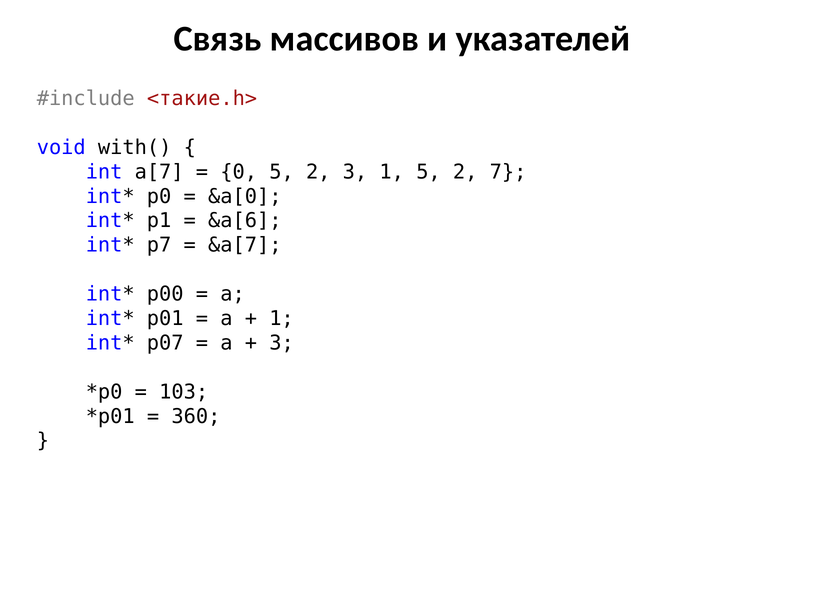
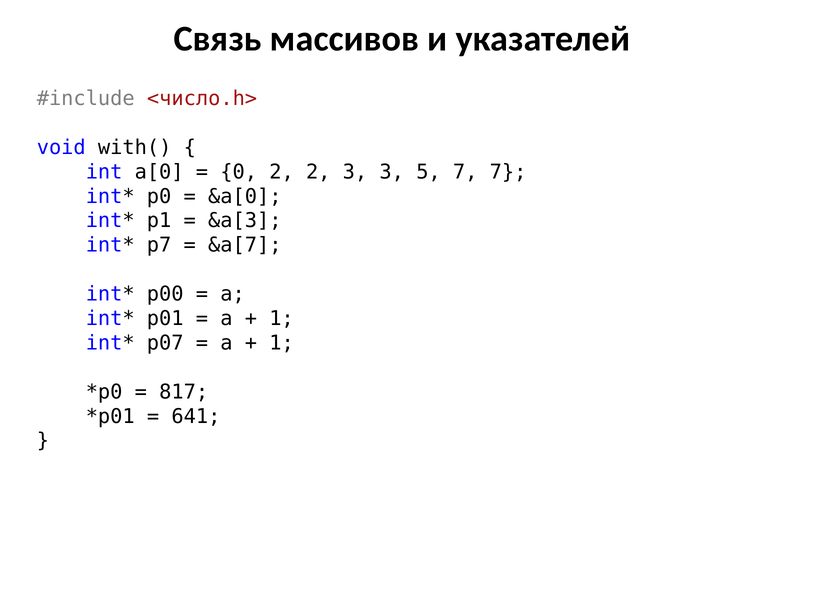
<такие.h>: <такие.h> -> <число.h> (202, 98)
a[7: a[7 -> a[0 (159, 172)
0 5: 5 -> 2 (282, 172)
3 1: 1 -> 3 (392, 172)
2: 2 -> 7 (465, 172)
&a[6: &a[6 -> &a[3 (245, 221)
3: 3 -> 1 (282, 343)
103: 103 -> 817 (184, 392)
360: 360 -> 641 (196, 416)
